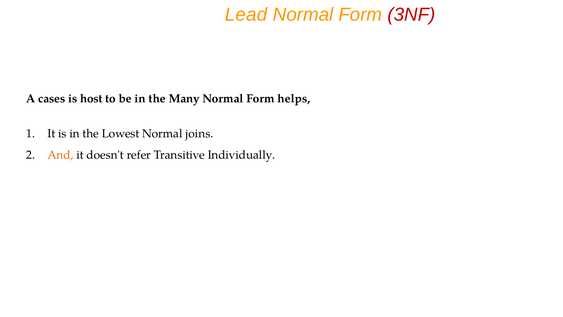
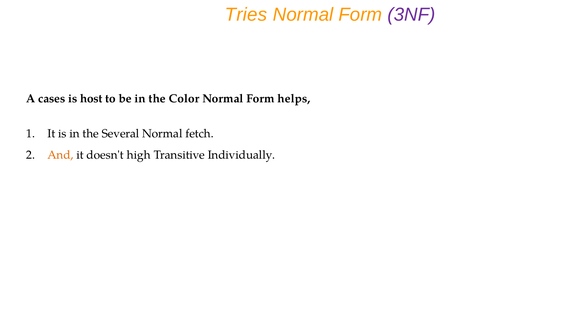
Lead: Lead -> Tries (246, 15)
3NF colour: red -> purple (411, 15)
Many: Many -> Color (184, 98)
Lowest: Lowest -> Several (121, 134)
joins: joins -> fetch (200, 134)
refer: refer -> high (139, 155)
